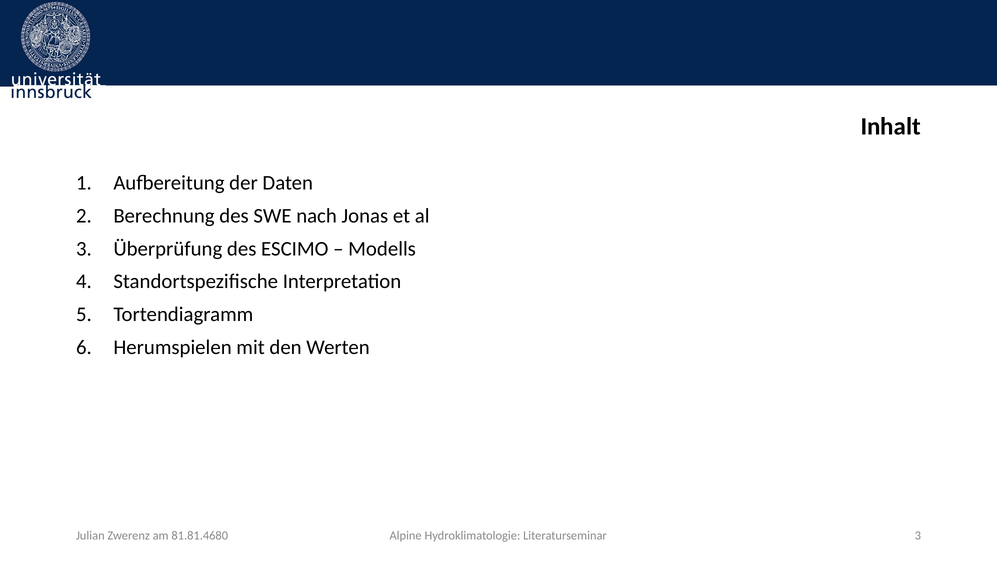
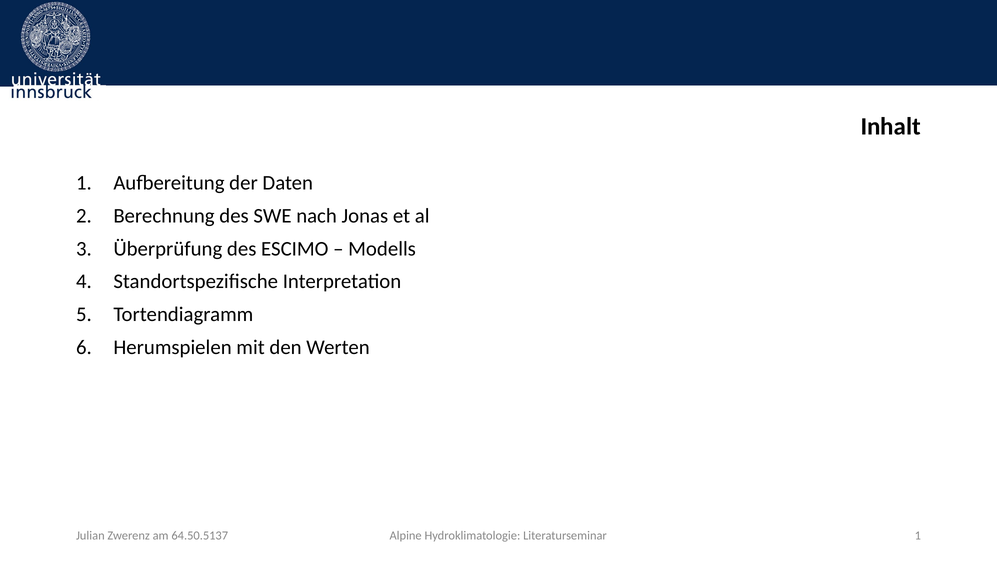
Literaturseminar 3: 3 -> 1 (918, 535)
81.81.4680: 81.81.4680 -> 64.50.5137 (200, 536)
